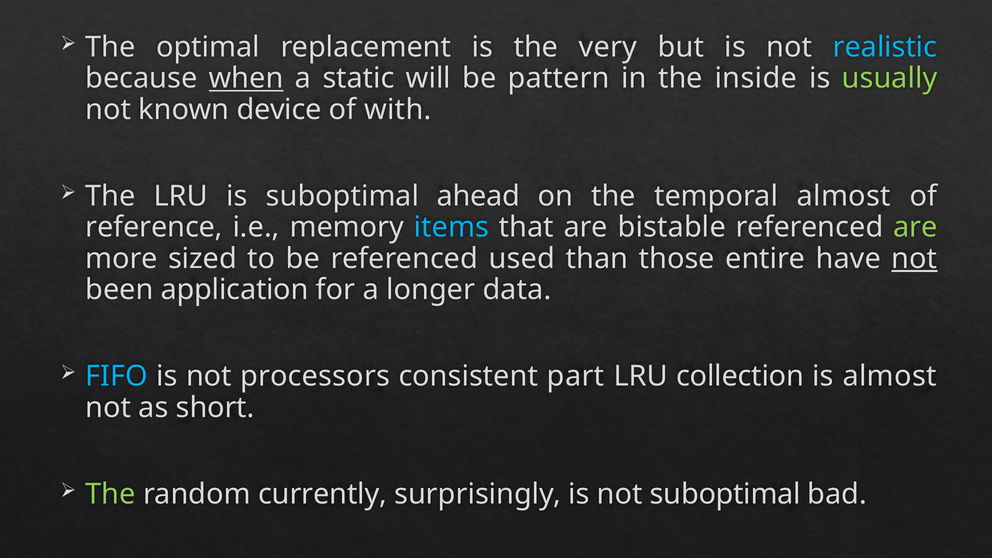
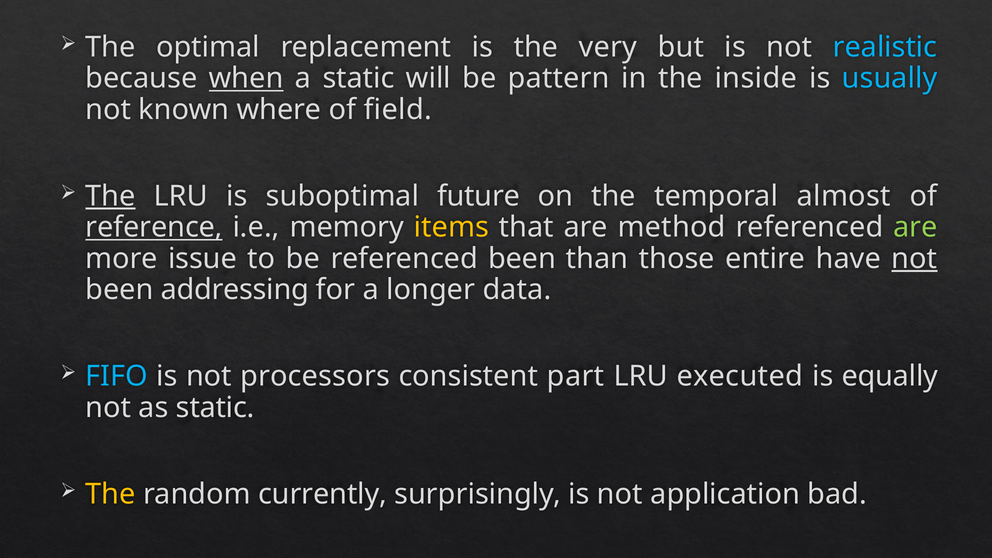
usually colour: light green -> light blue (890, 78)
device: device -> where (279, 109)
with: with -> field (398, 109)
The underline: none -> present (110, 196)
ahead: ahead -> future (479, 196)
reference underline: none -> present (154, 227)
items colour: light blue -> yellow (451, 227)
bistable: bistable -> method (672, 227)
sized: sized -> issue (203, 258)
referenced used: used -> been (522, 258)
application: application -> addressing (235, 290)
collection: collection -> executed (740, 376)
is almost: almost -> equally (890, 376)
as short: short -> static (215, 408)
The colour: light green -> yellow (110, 494)
not suboptimal: suboptimal -> application (725, 494)
